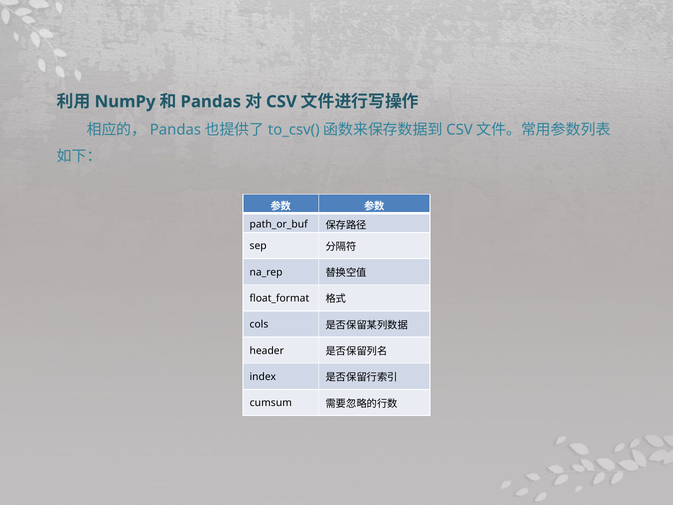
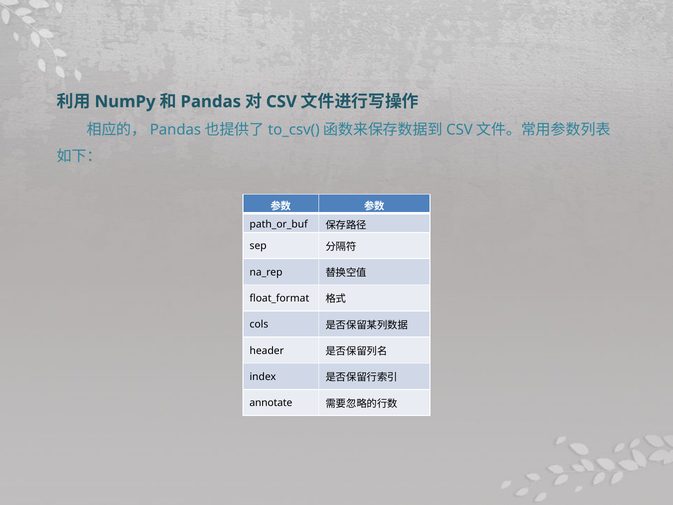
cumsum: cumsum -> annotate (271, 403)
